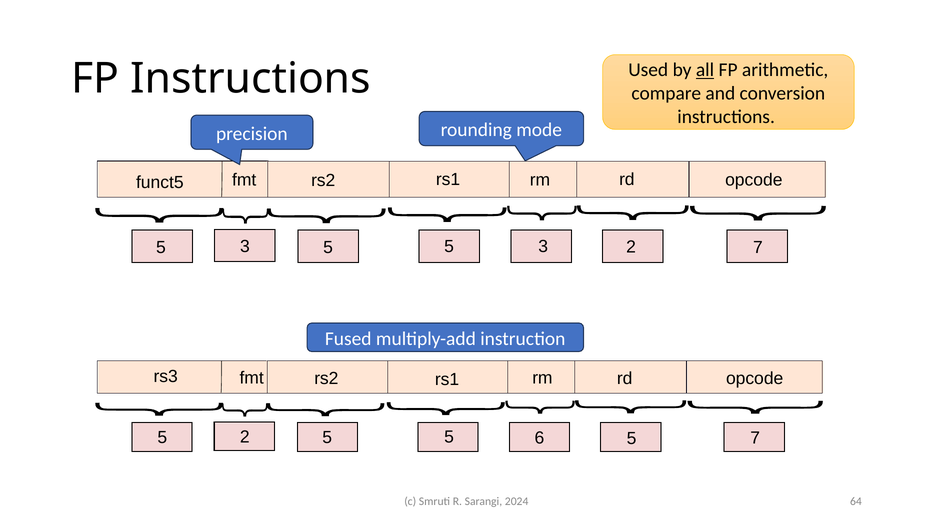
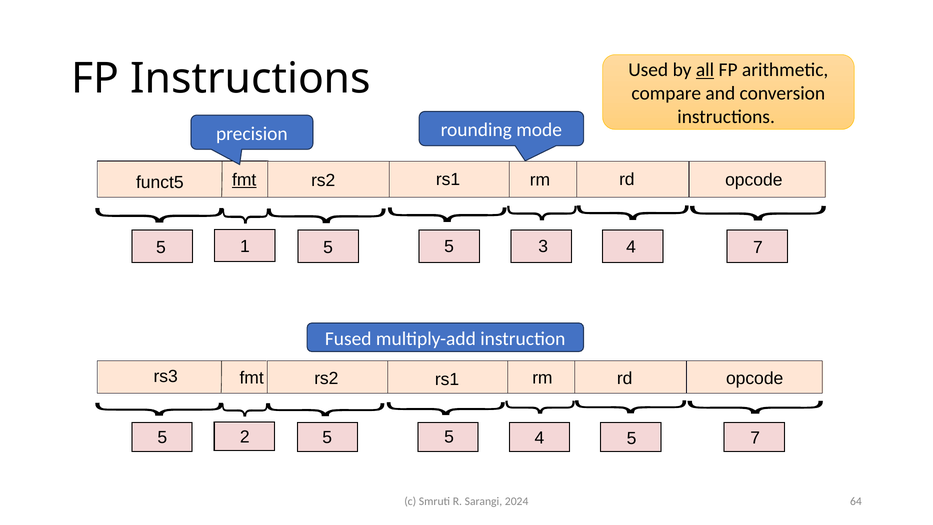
fmt underline: none -> present (244, 180)
5 3: 3 -> 1 (245, 246)
3 2: 2 -> 4 (631, 247)
2 6: 6 -> 4 (539, 438)
